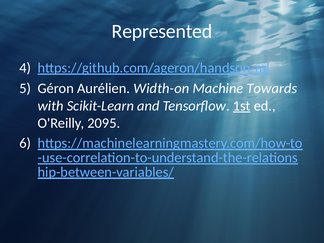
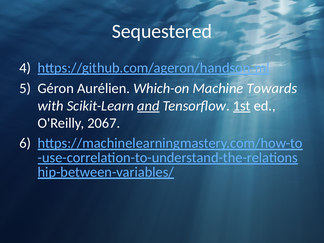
Represented: Represented -> Sequestered (162, 31)
Width-on: Width-on -> Which-on (161, 88)
and underline: none -> present (148, 106)
2095: 2095 -> 2067 (104, 123)
